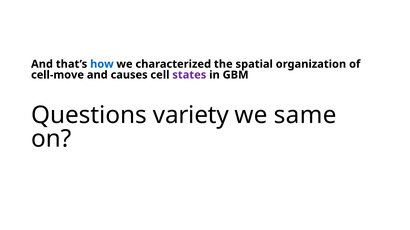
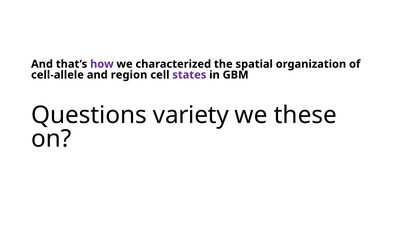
how colour: blue -> purple (102, 64)
cell-move: cell-move -> cell-allele (57, 75)
causes: causes -> region (129, 75)
same: same -> these (305, 115)
